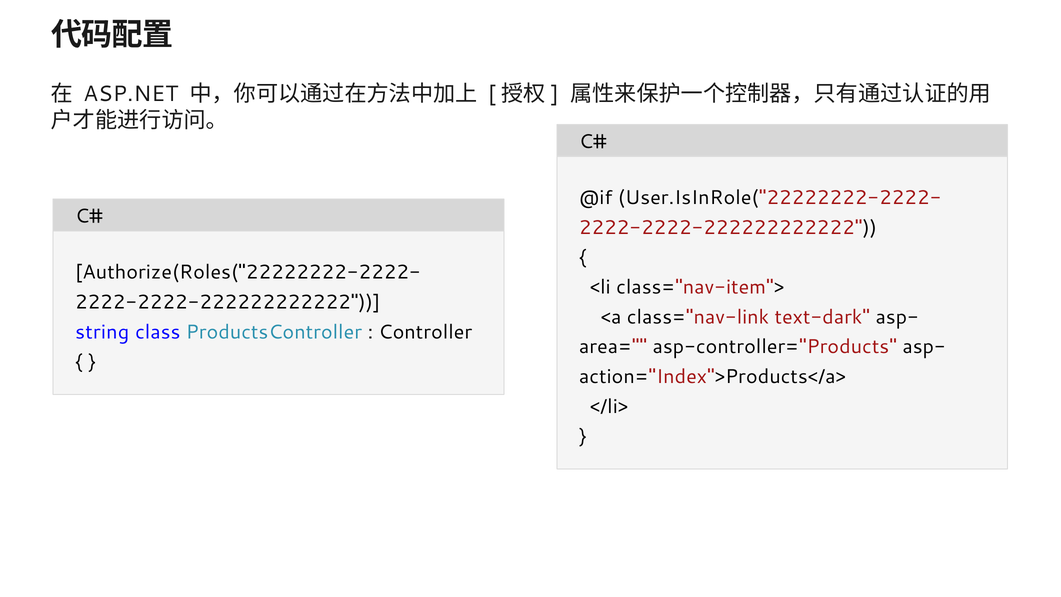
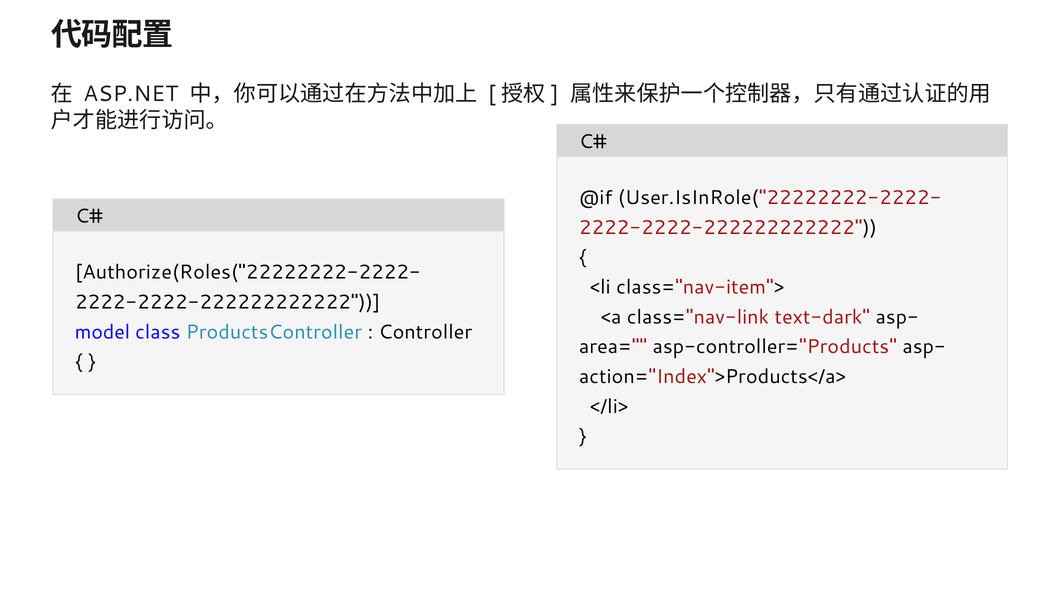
string: string -> model (102, 332)
